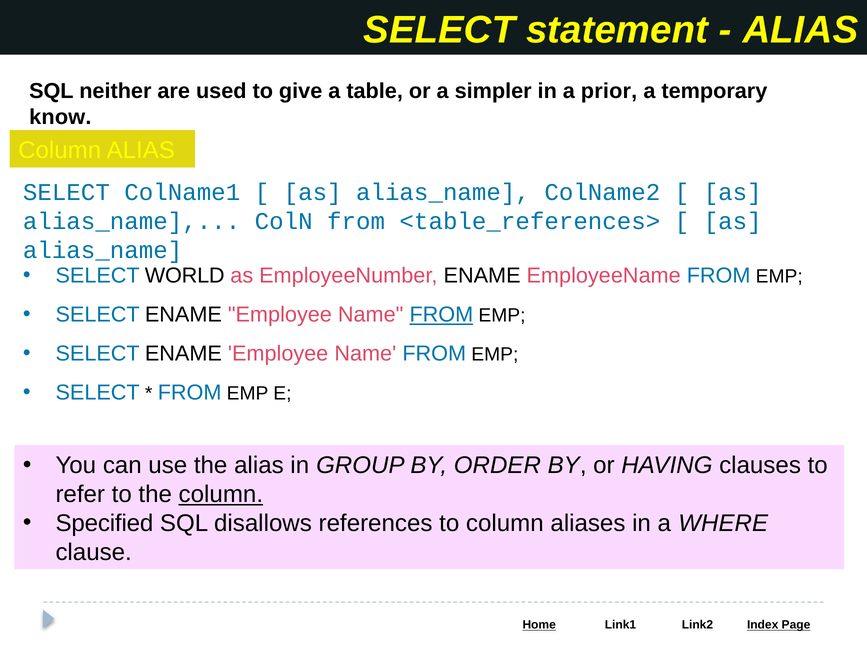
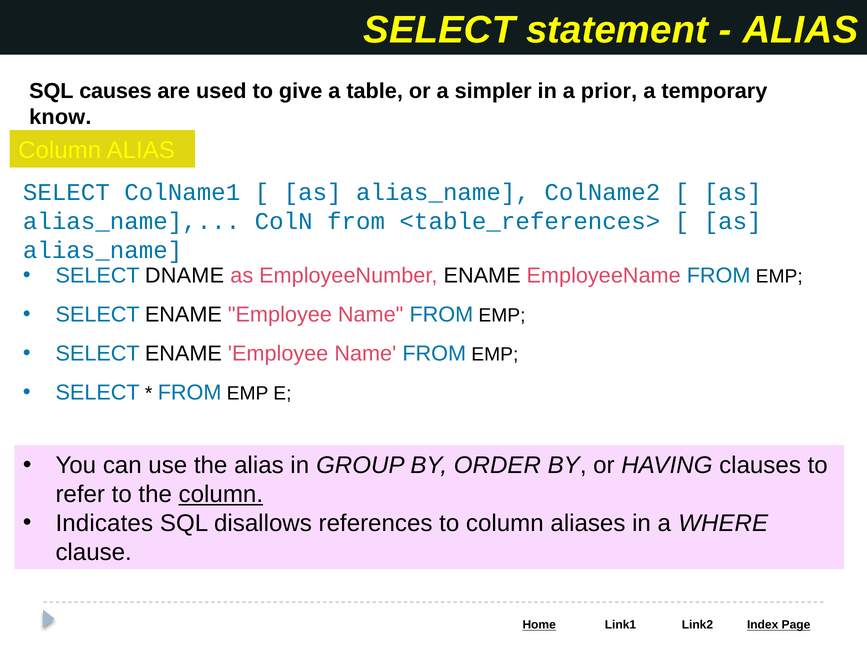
neither: neither -> causes (115, 91)
WORLD: WORLD -> DNAME (185, 276)
FROM underline: present -> none (441, 315)
Specified: Specified -> Indicates (104, 523)
